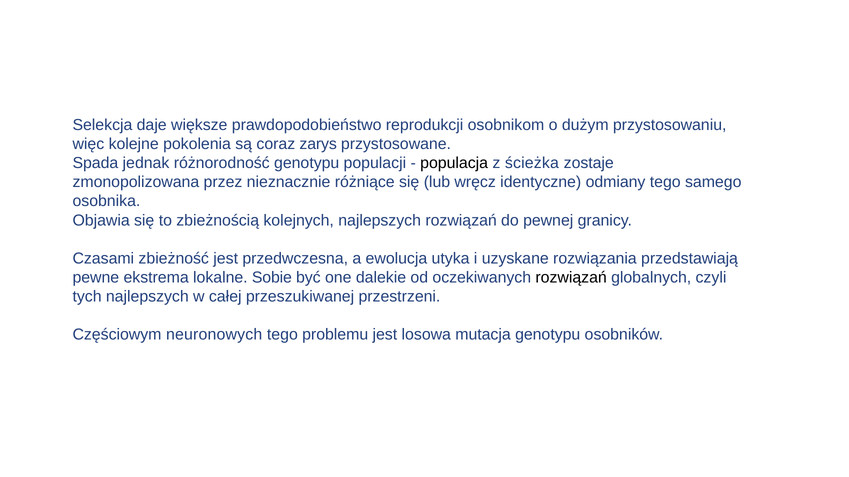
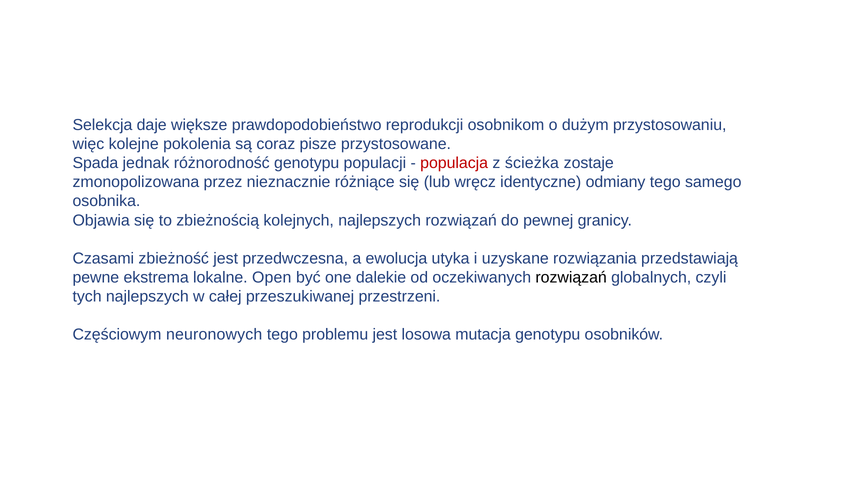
zarys: zarys -> pisze (318, 144)
populacja colour: black -> red (454, 163)
Sobie: Sobie -> Open (272, 278)
